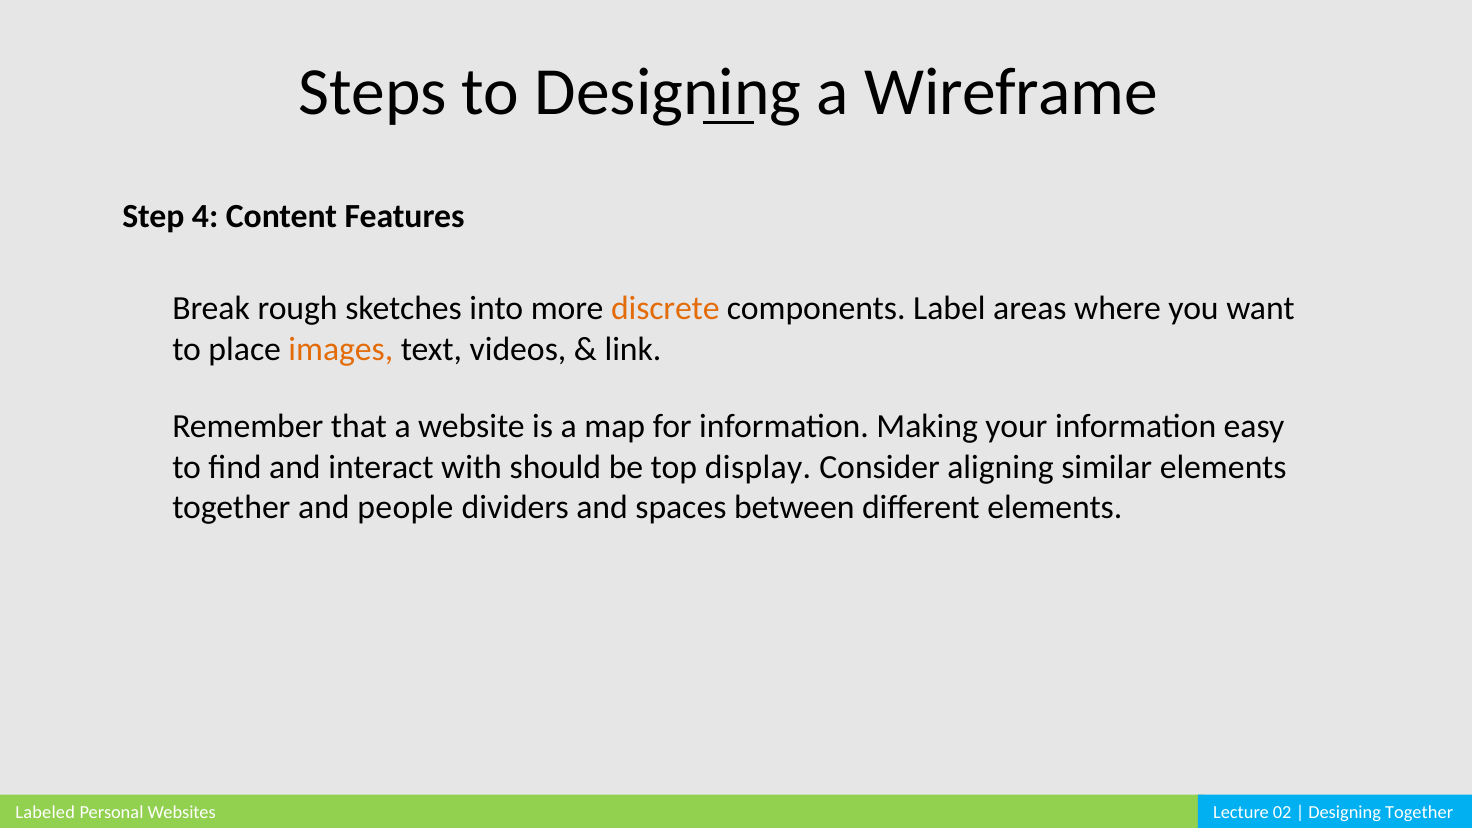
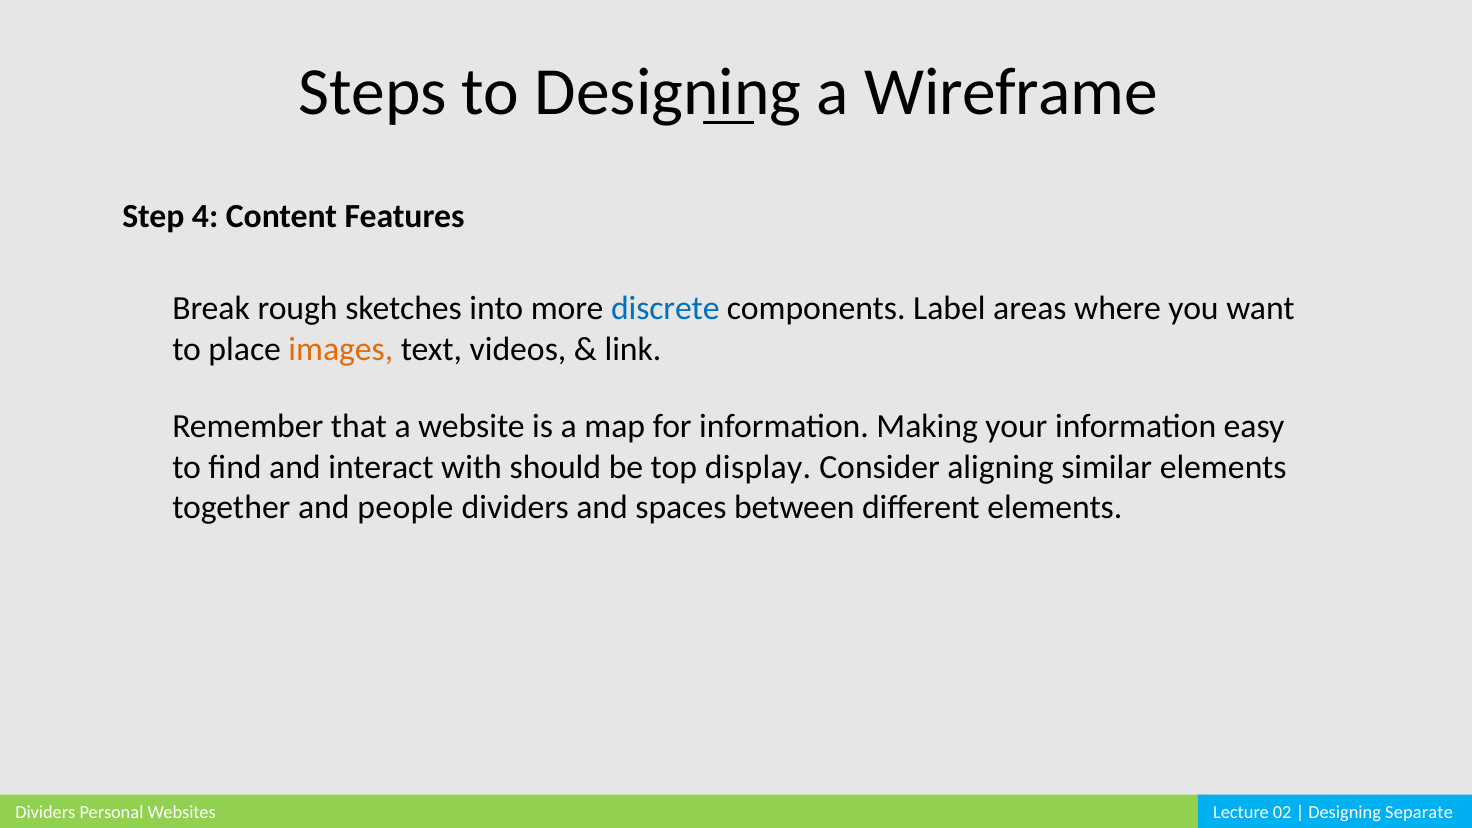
discrete colour: orange -> blue (665, 309)
Labeled: Labeled -> Dividers (45, 813)
Designing Together: Together -> Separate (1419, 812)
